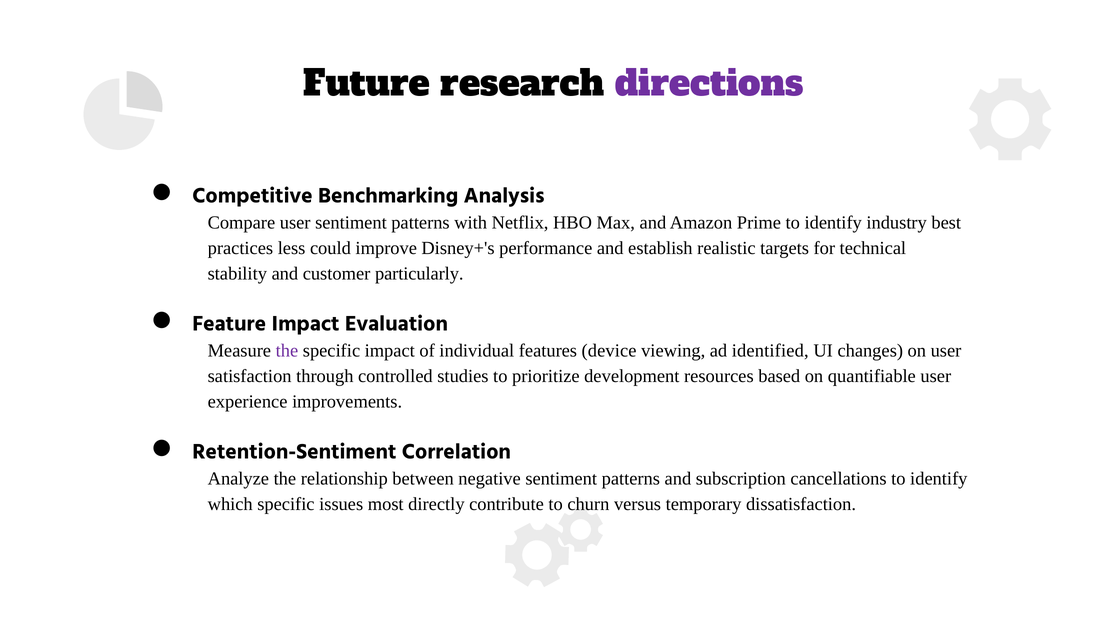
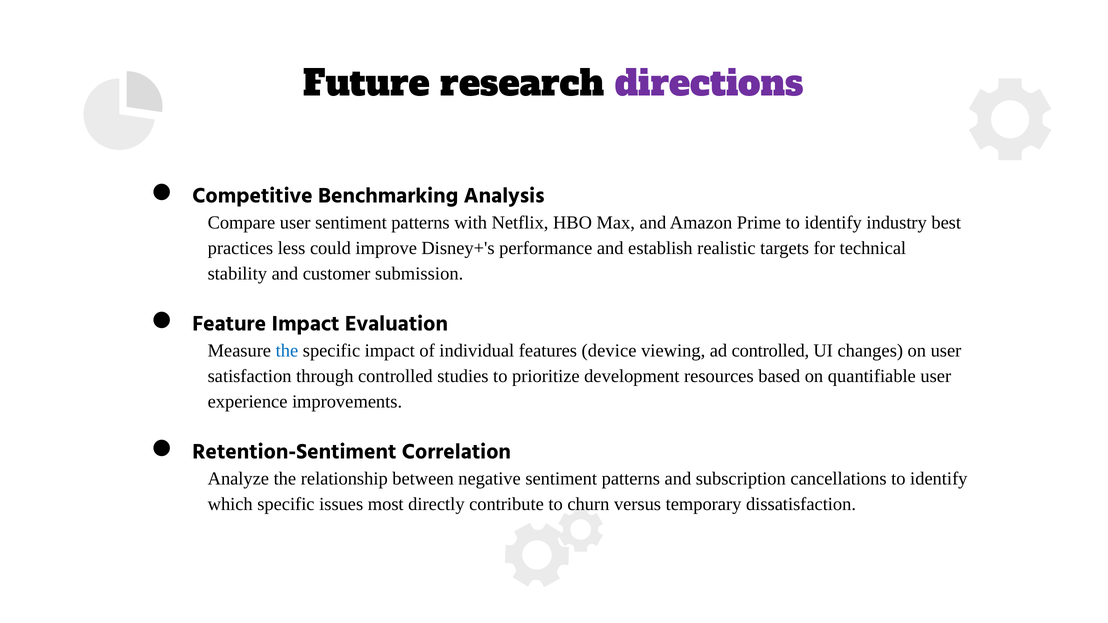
particularly: particularly -> submission (419, 274)
the colour: purple -> blue (287, 351)
ad identified: identified -> controlled (770, 351)
